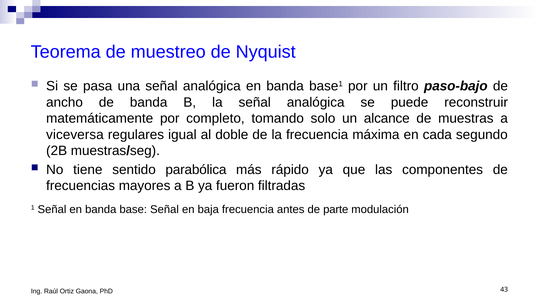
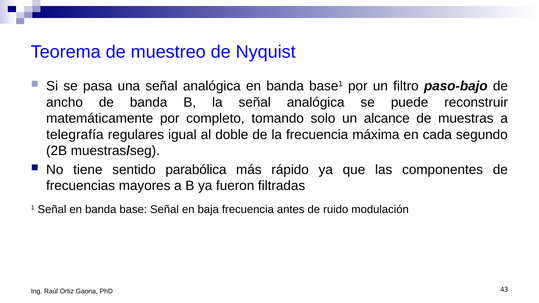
viceversa: viceversa -> telegrafía (75, 135)
parte: parte -> ruido (336, 210)
